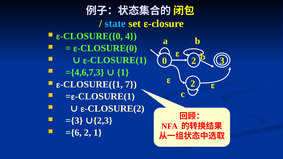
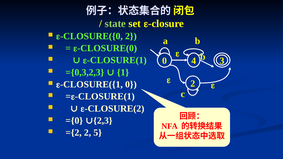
state colour: light blue -> light green (115, 24)
4: 4 -> 2 (131, 36)
0 2: 2 -> 4 (194, 61)
={4,6,7,3: ={4,6,7,3 -> ={0,3,2,3 (85, 72)
7: 7 -> 0 (131, 84)
={3: ={3 -> ={0 (74, 121)
={6: ={6 -> ={2 (74, 133)
2 1: 1 -> 5 (98, 133)
